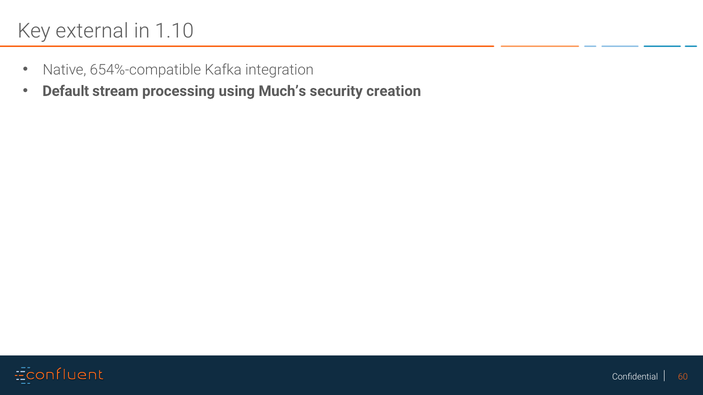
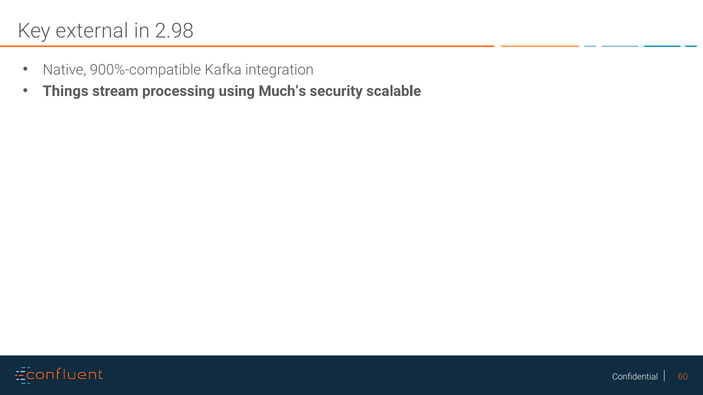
1.10: 1.10 -> 2.98 (174, 31)
654%-compatible: 654%-compatible -> 900%-compatible (145, 70)
Default: Default -> Things (66, 91)
creation: creation -> scalable (394, 91)
